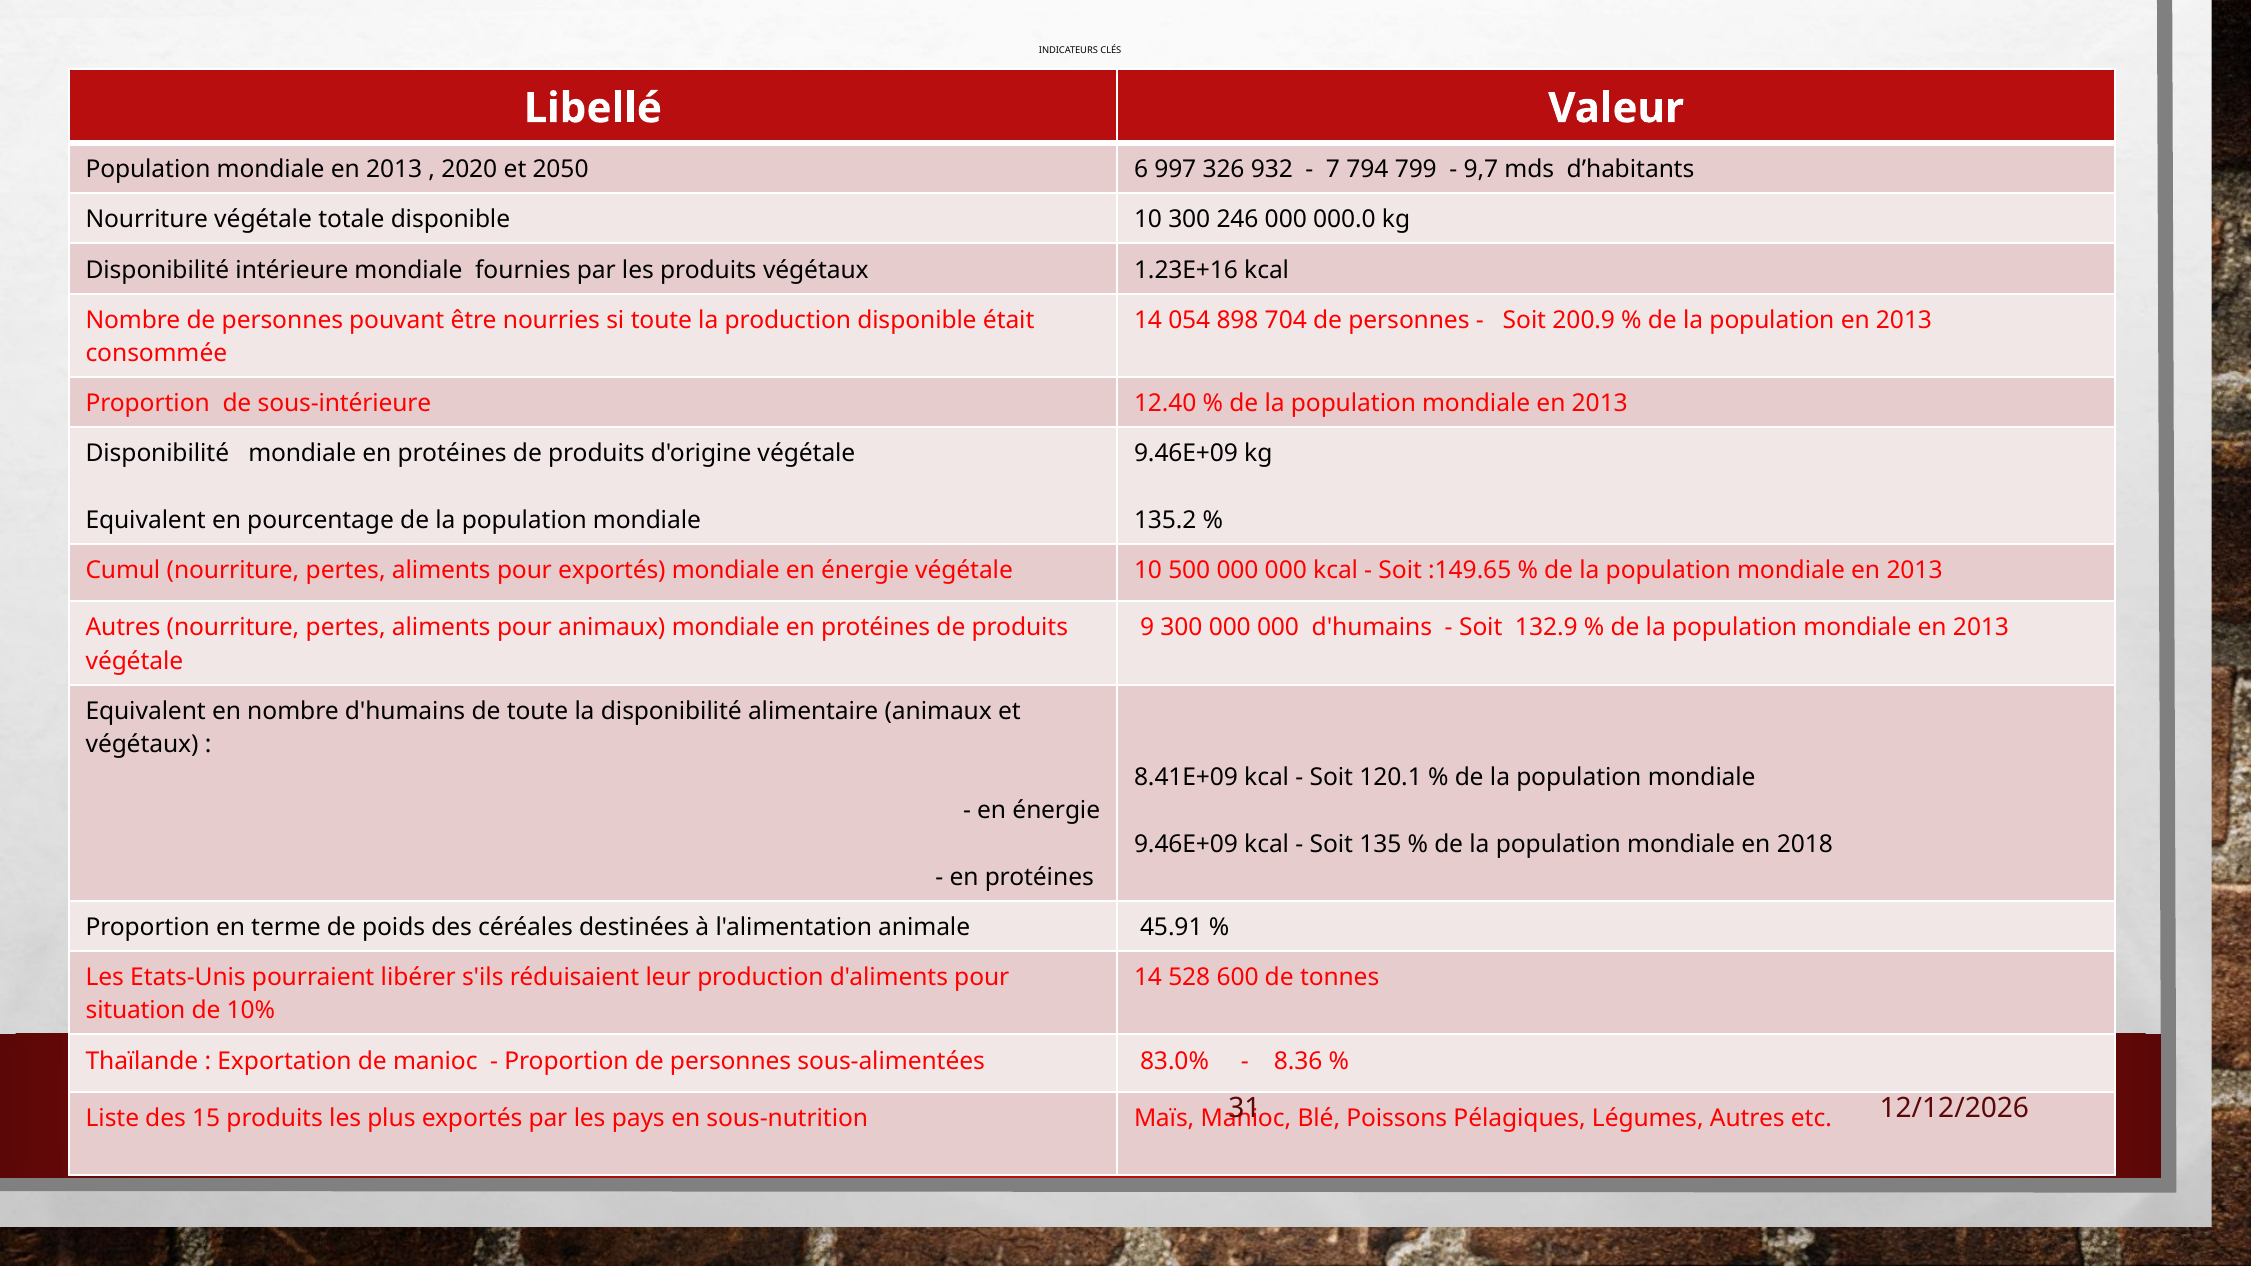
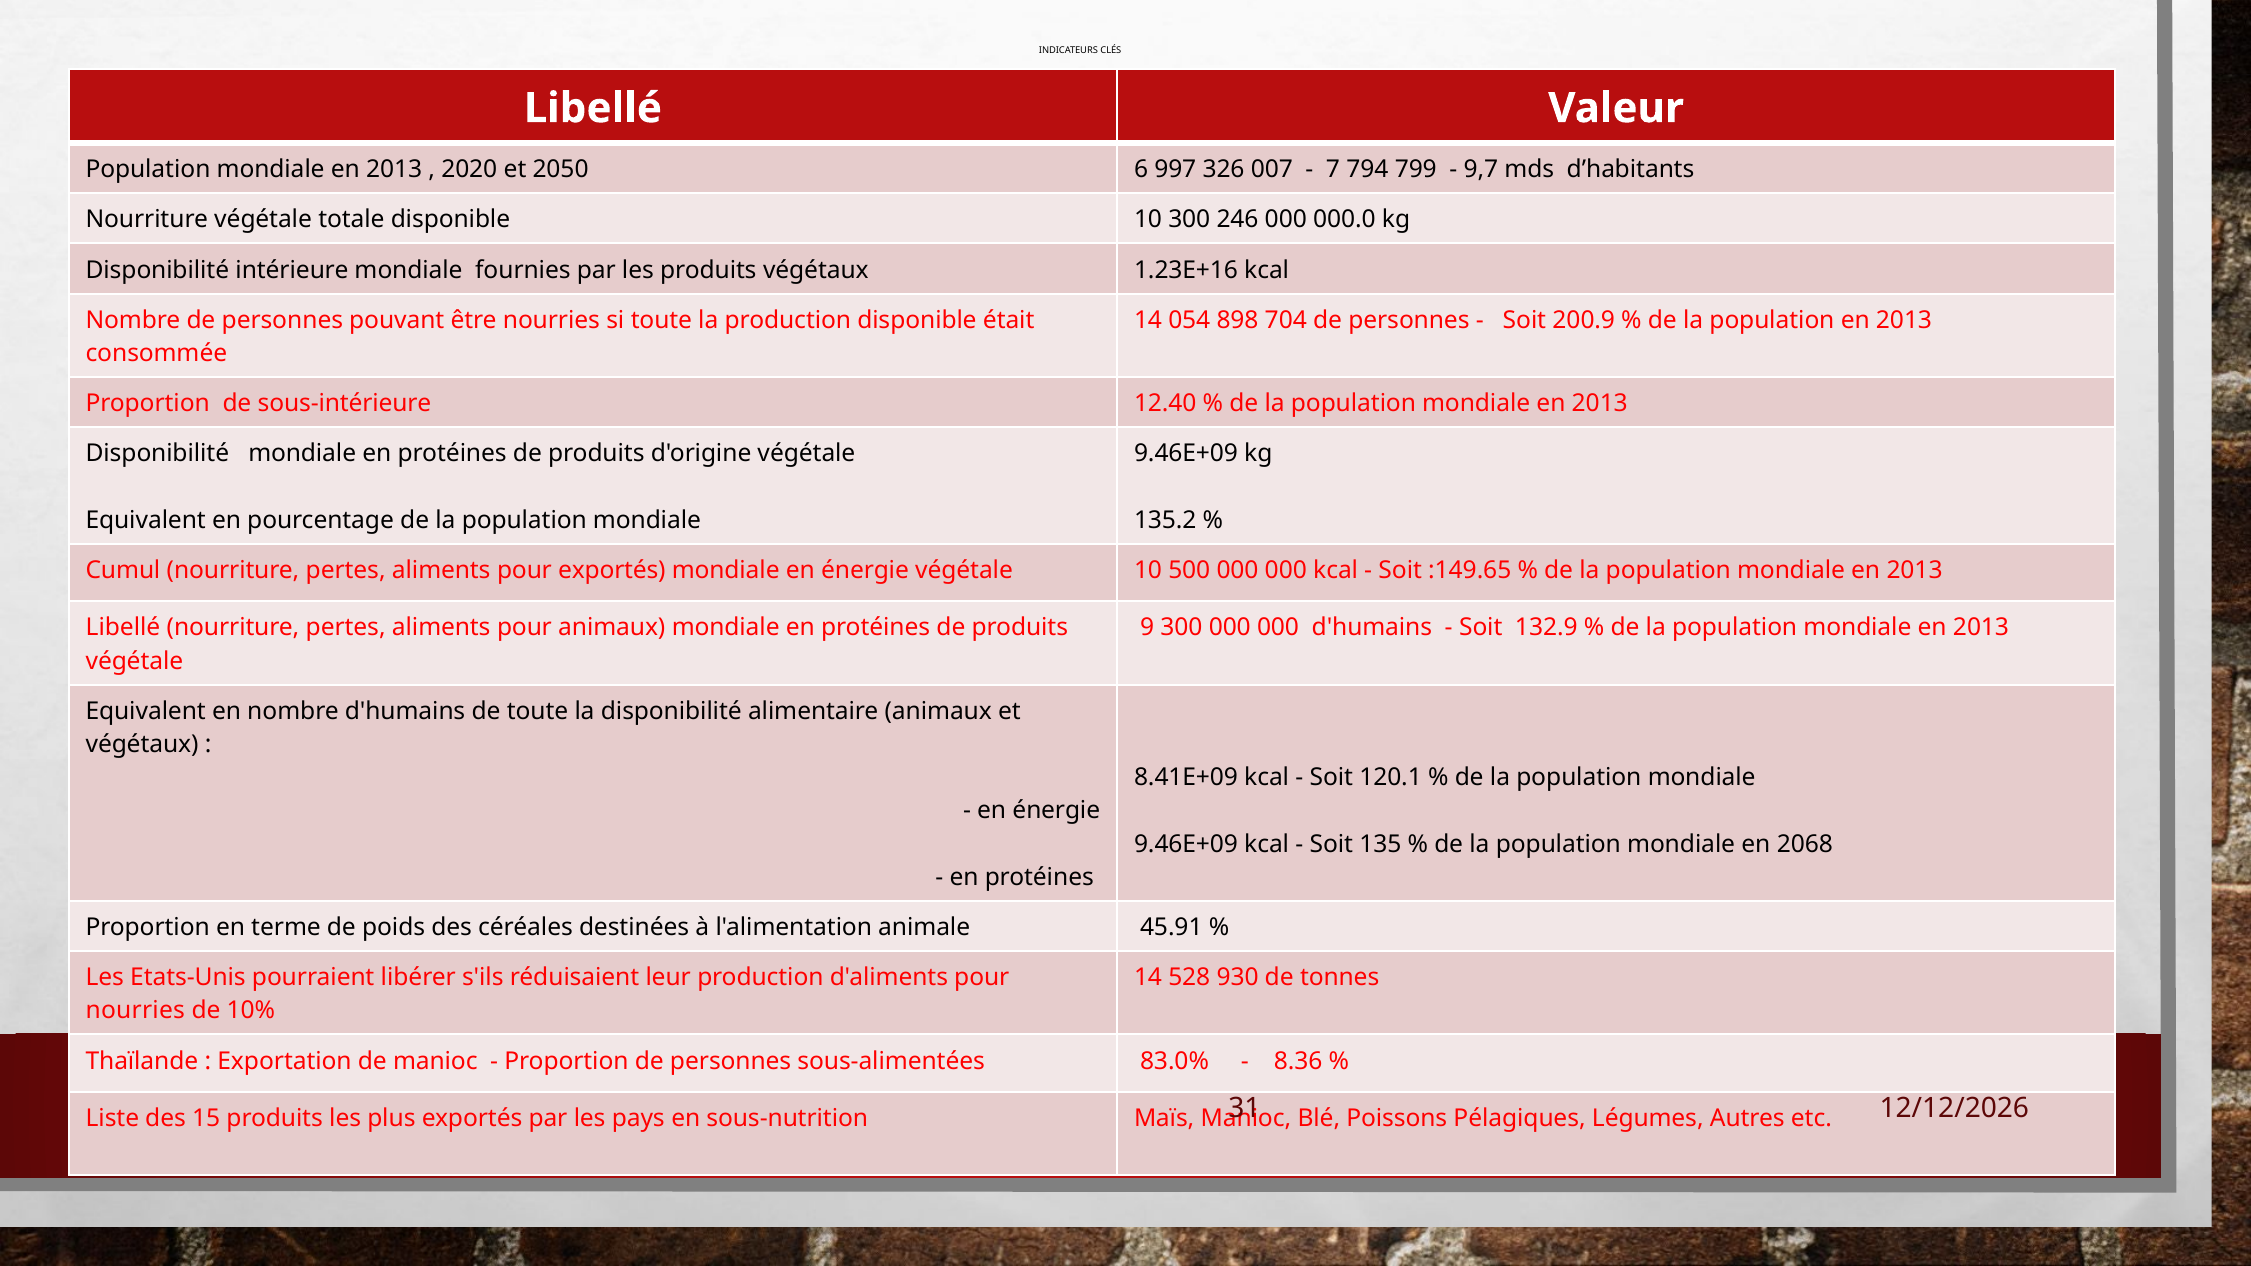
932: 932 -> 007 (1272, 170)
Autres: Autres -> Libellé (123, 628)
2018: 2018 -> 2068 (1805, 844)
600: 600 -> 930 (1238, 978)
situation: situation -> nourries (135, 1011)
